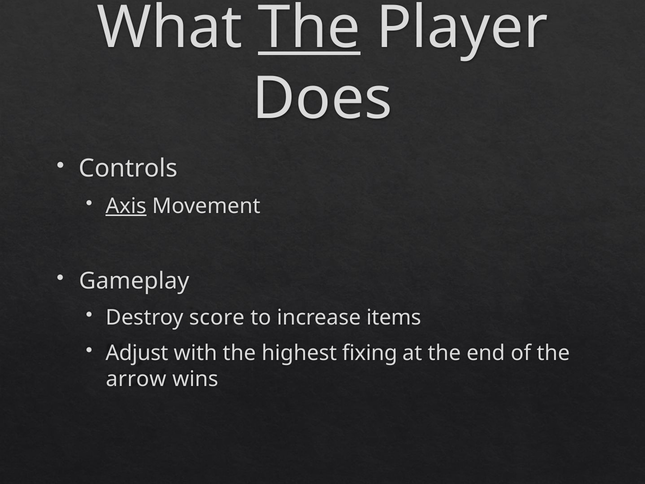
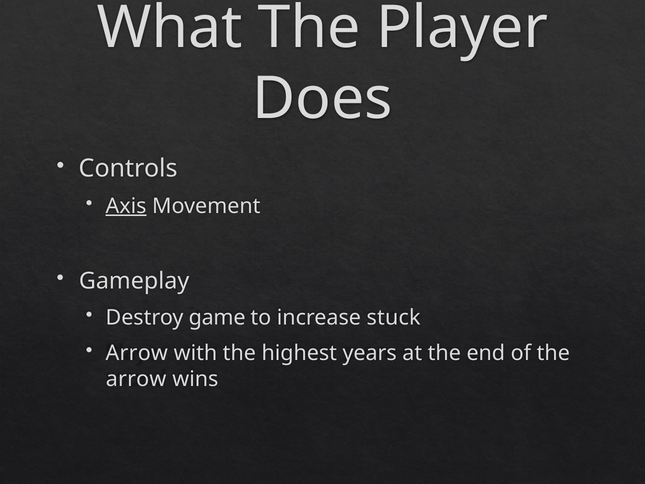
The underline: present -> none (309, 28)
score: score -> game (217, 318)
items: items -> stuck (394, 318)
Adjust: Adjust -> Arrow (137, 353)
fixing: fixing -> years (370, 353)
